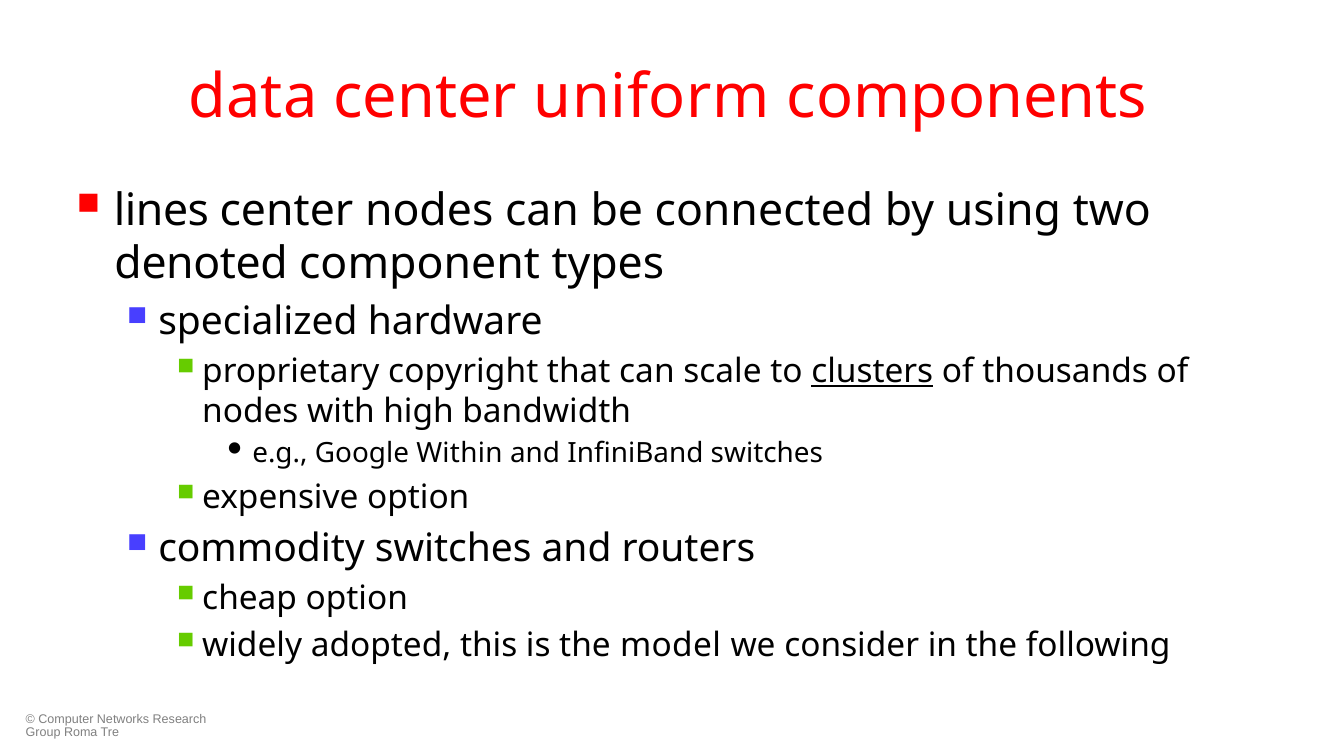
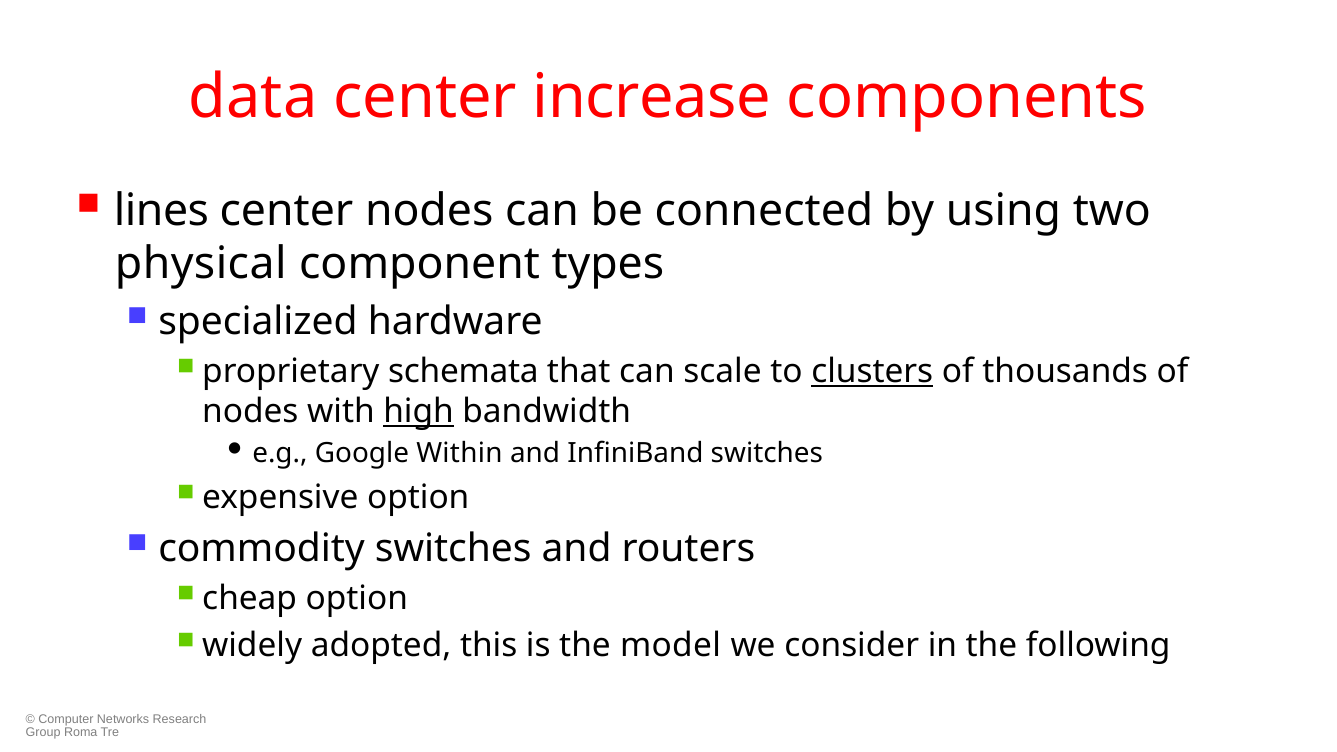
uniform: uniform -> increase (652, 97)
denoted: denoted -> physical (201, 264)
copyright: copyright -> schemata (463, 371)
high underline: none -> present (419, 411)
